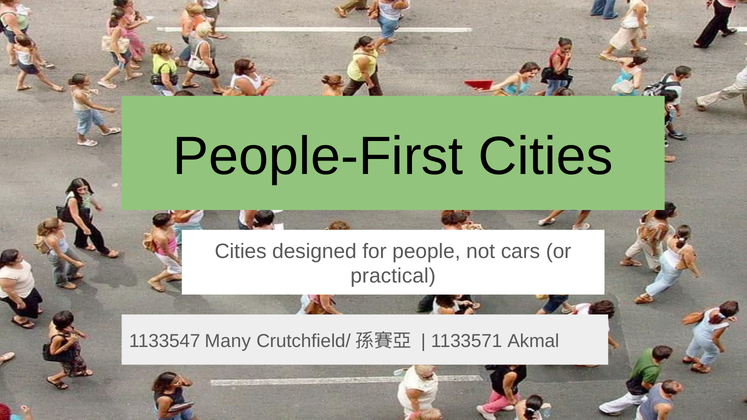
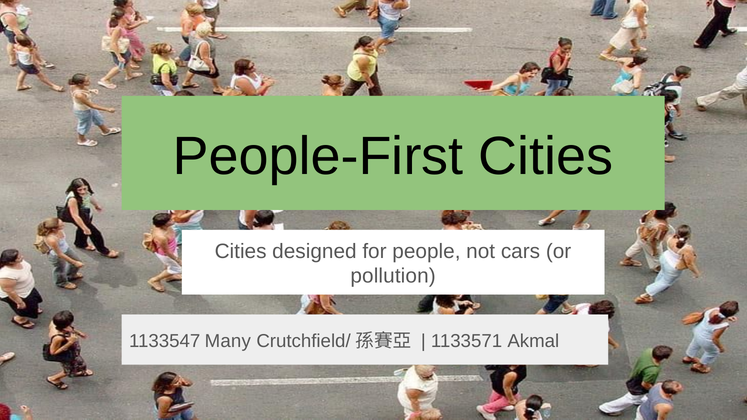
practical: practical -> pollution (393, 276)
